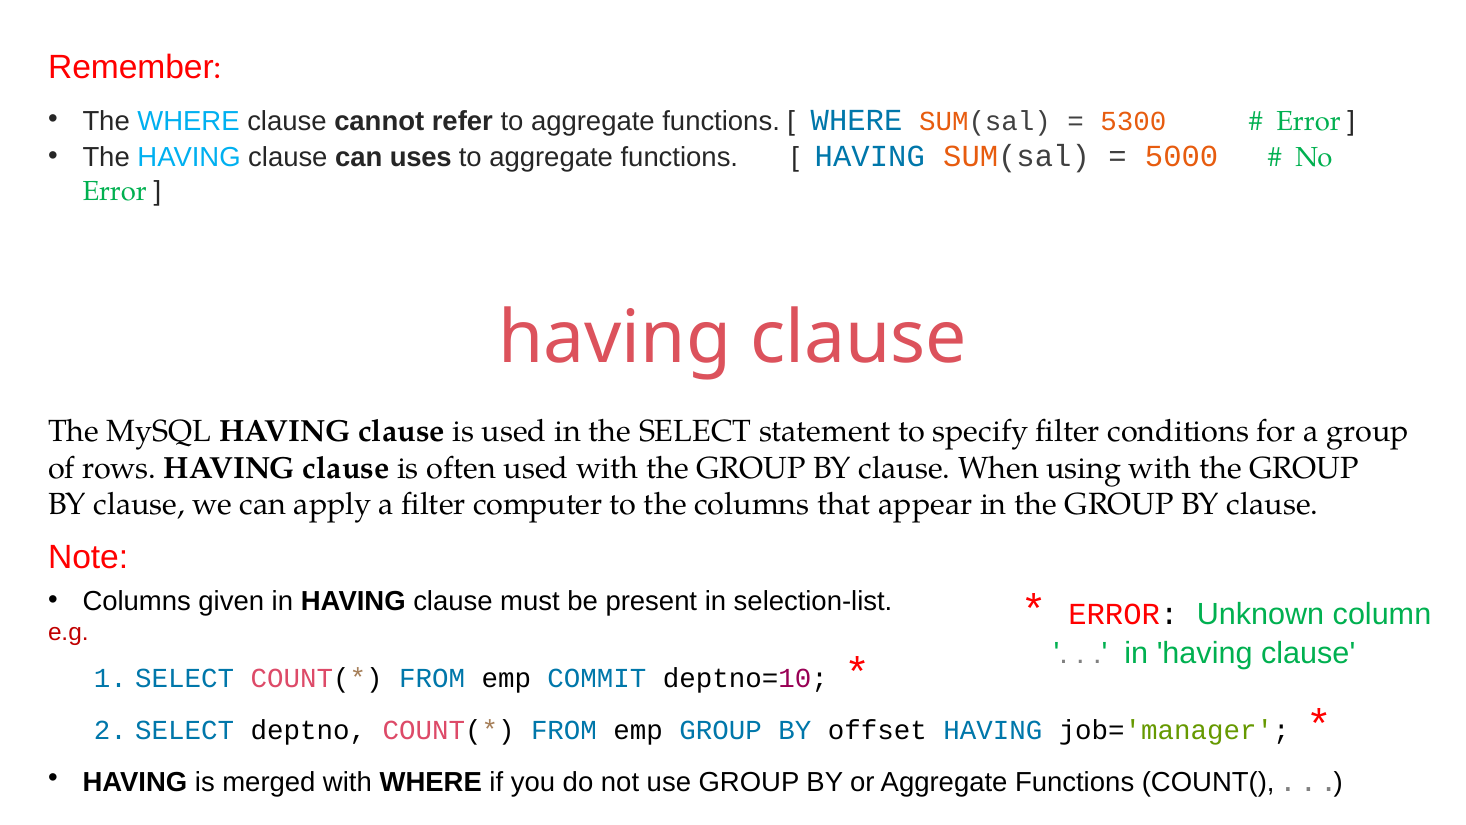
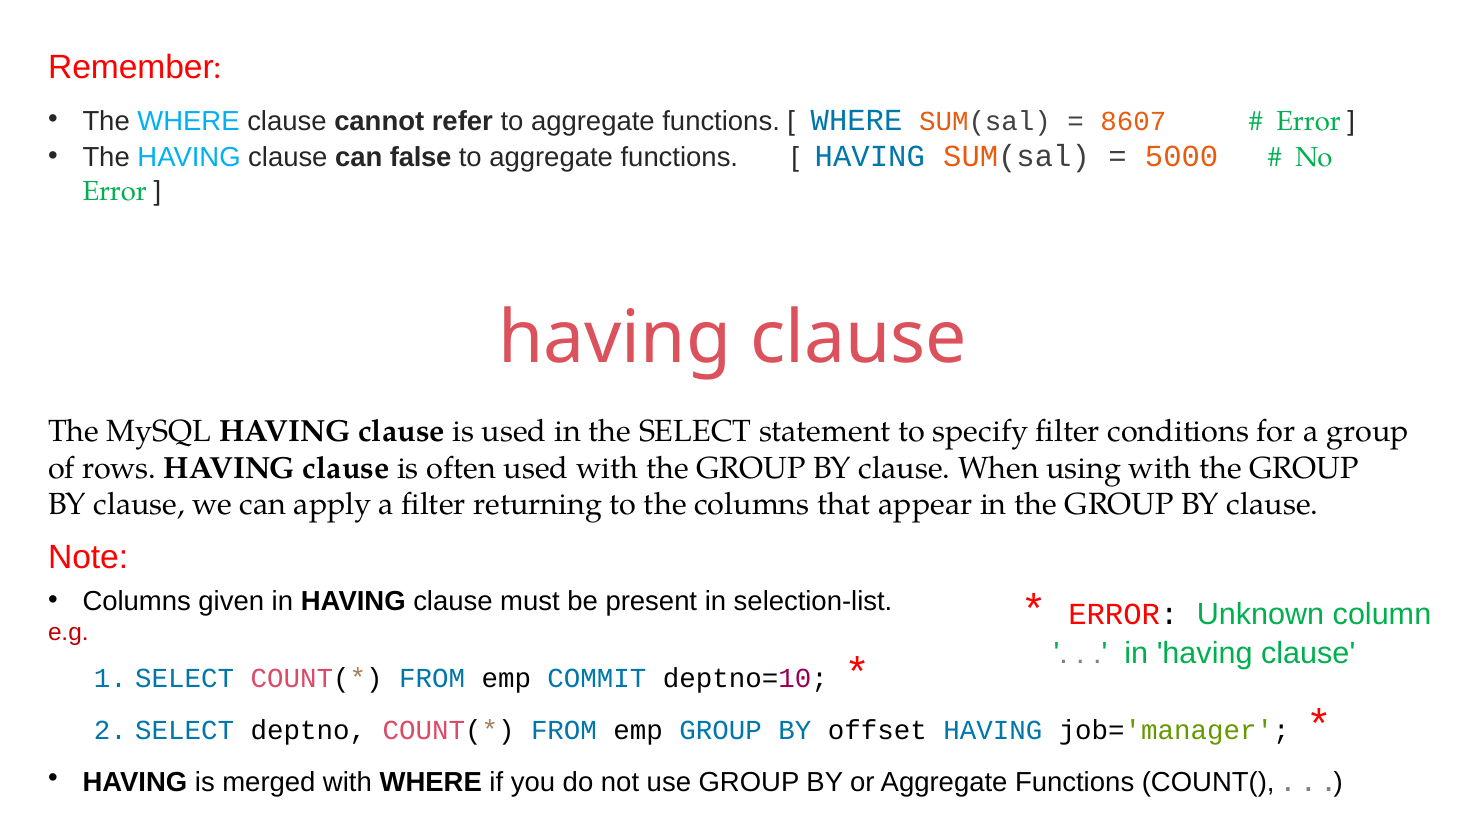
5300: 5300 -> 8607 (1133, 121)
uses: uses -> false (421, 158)
computer: computer -> returning (538, 504)
